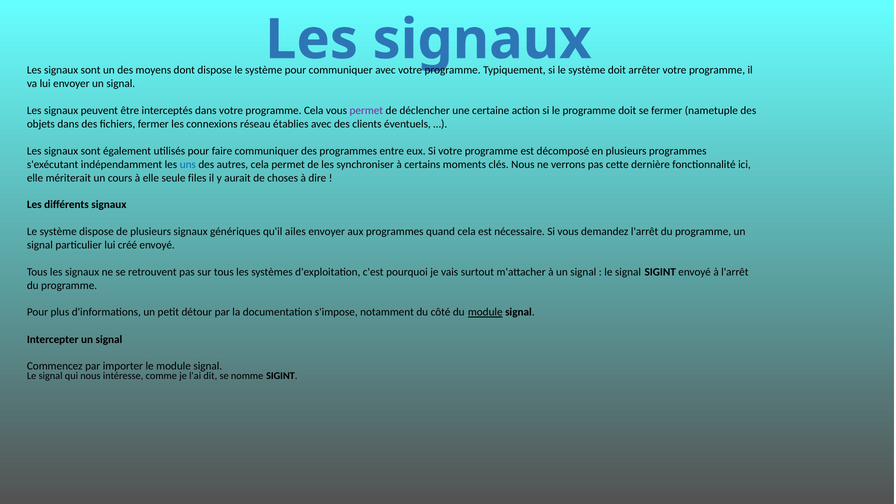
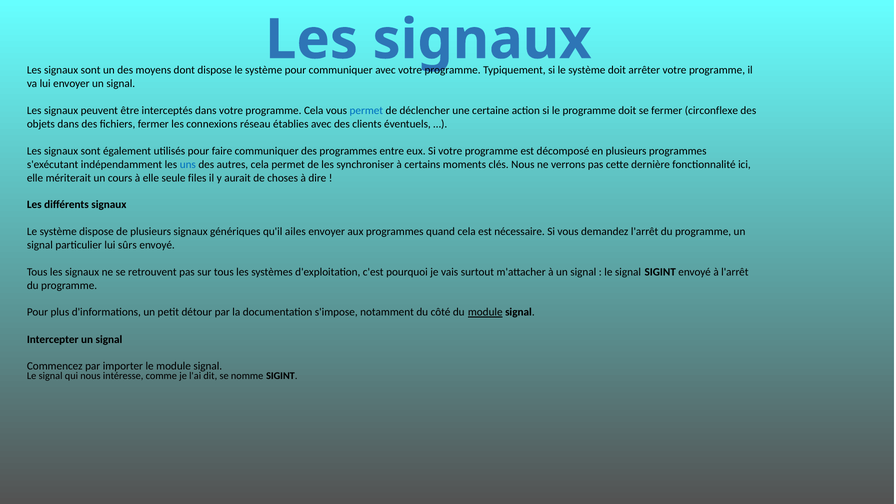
permet colour: purple -> blue (366, 111)
nametuple: nametuple -> circonflexe (711, 111)
créé: créé -> sûrs (127, 245)
